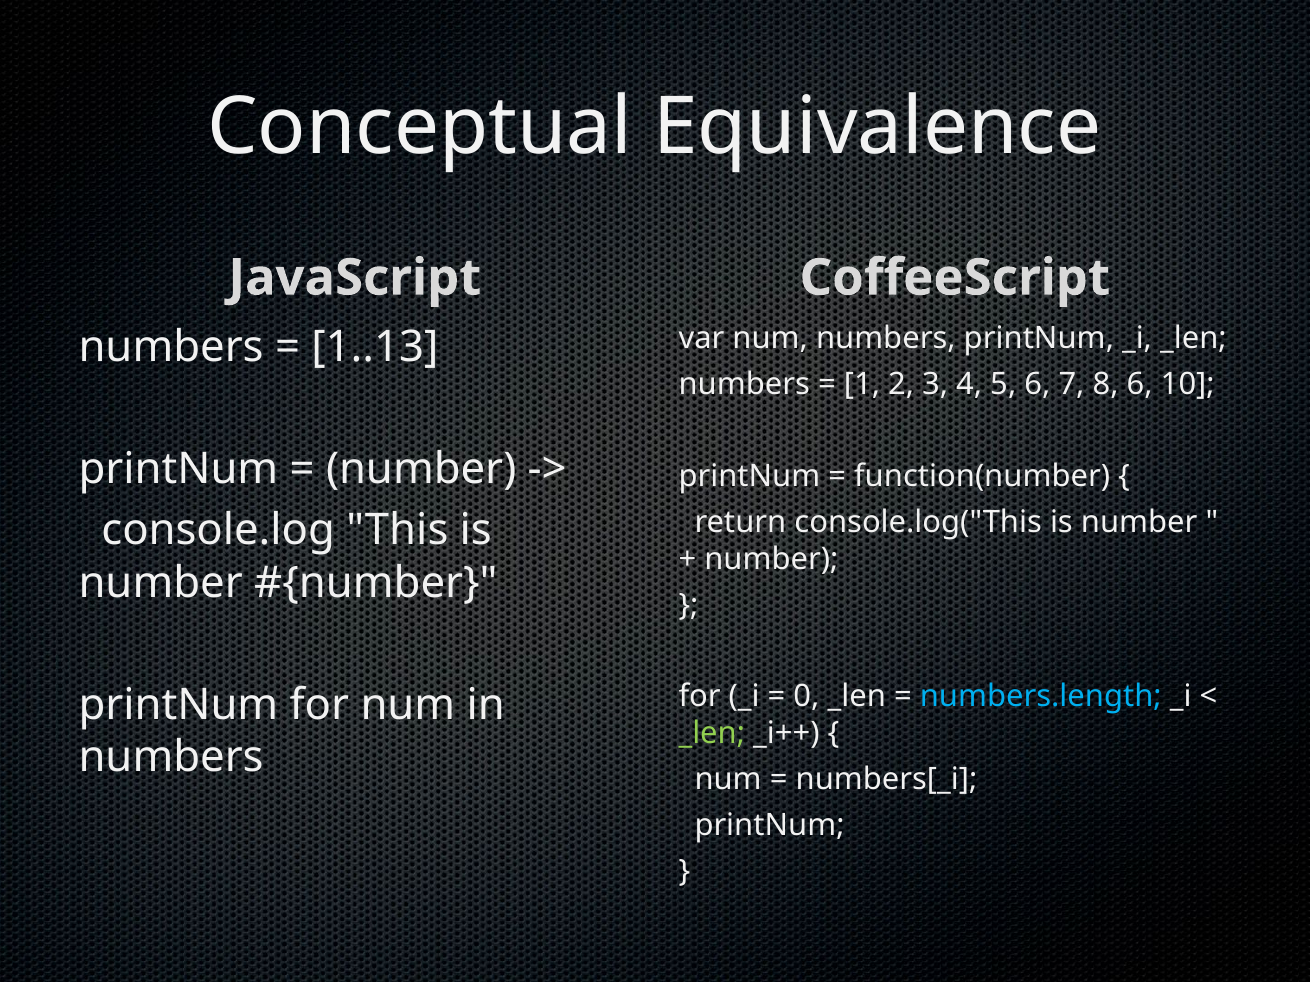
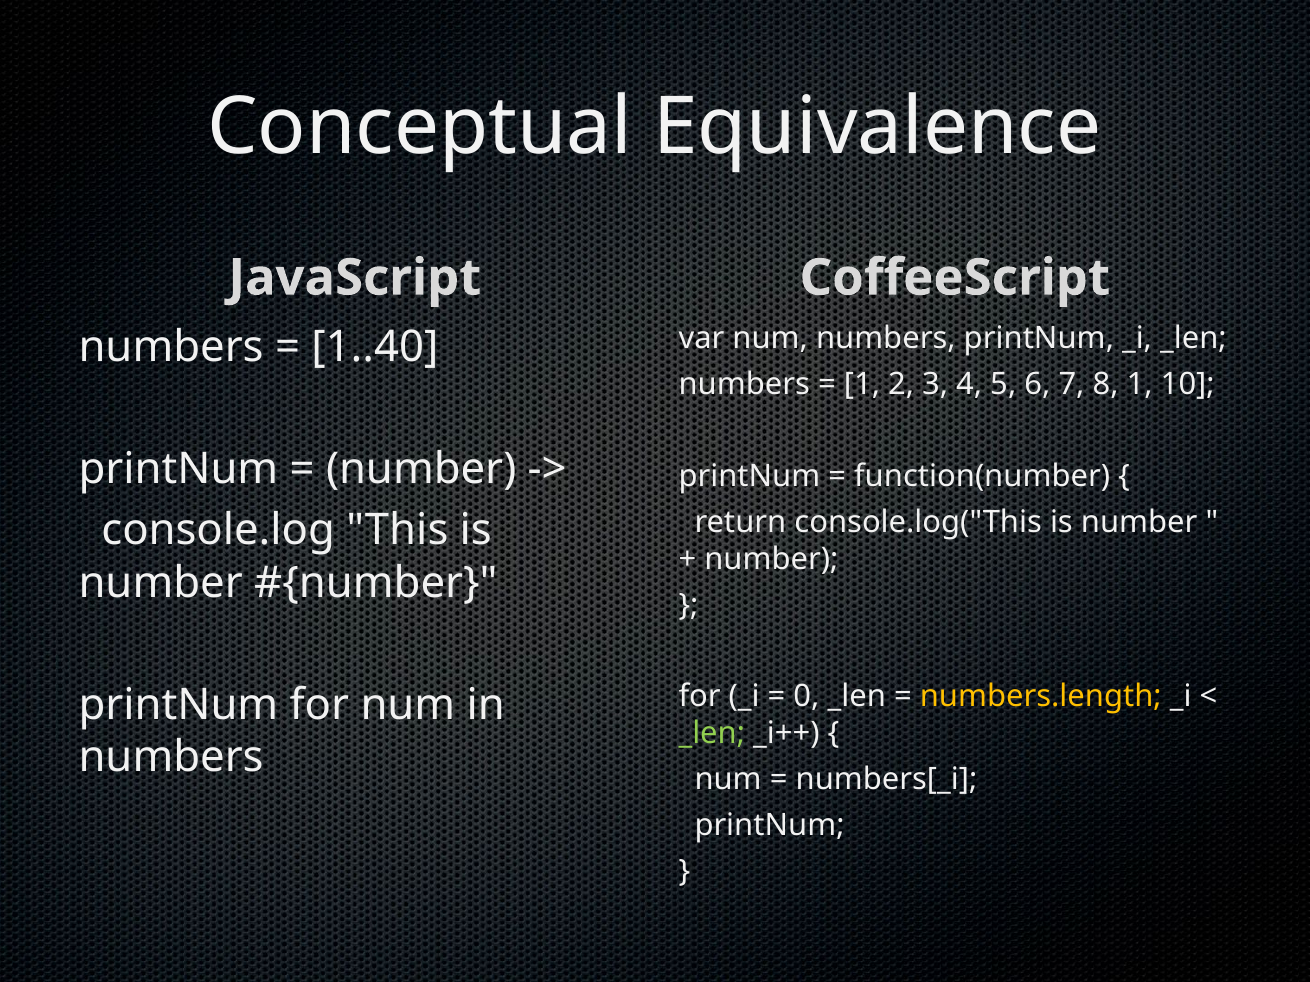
1..13: 1..13 -> 1..40 (375, 347)
8 6: 6 -> 1 (1140, 385)
numbers.length colour: light blue -> yellow (1041, 697)
